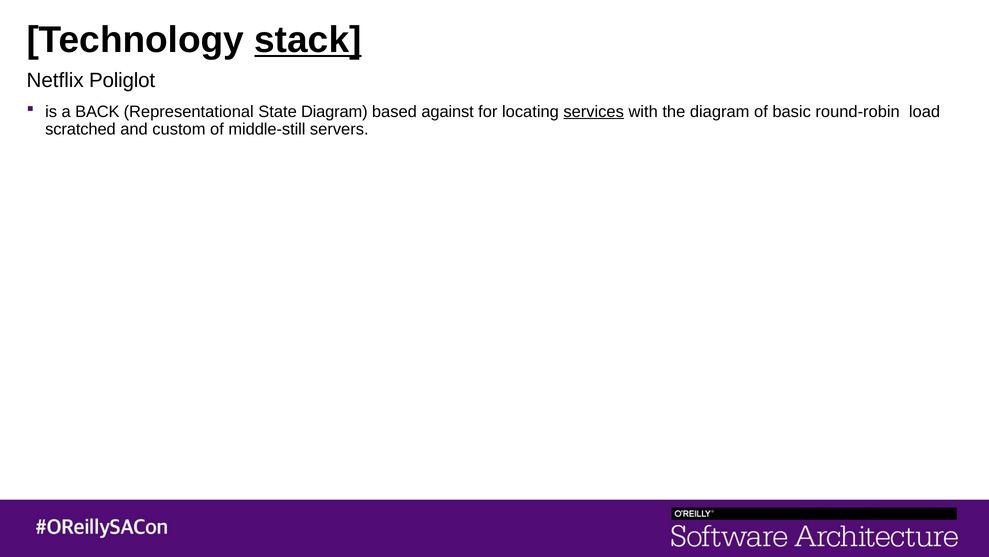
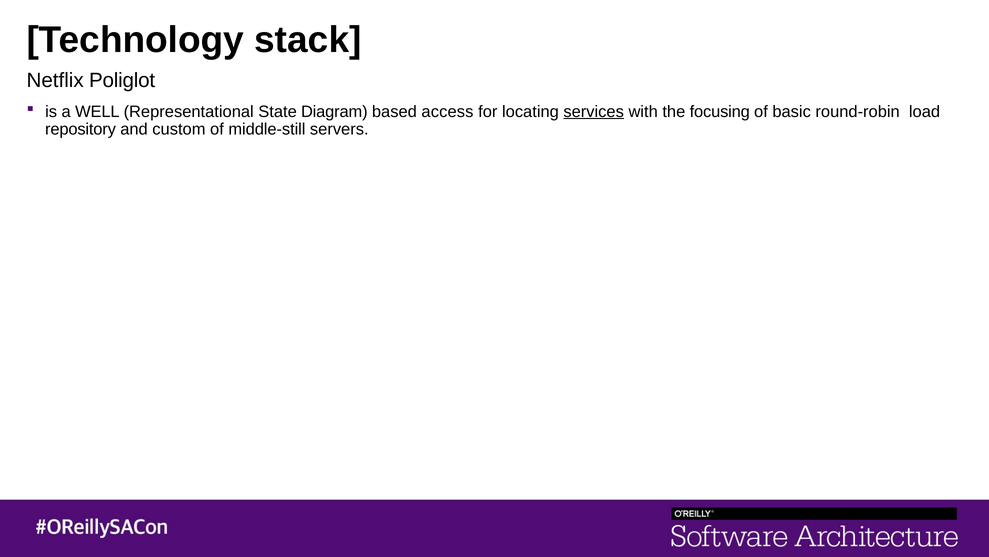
stack underline: present -> none (308, 40)
BACK: BACK -> WELL (97, 111)
against: against -> access (447, 111)
the diagram: diagram -> focusing (720, 111)
scratched: scratched -> repository (80, 129)
